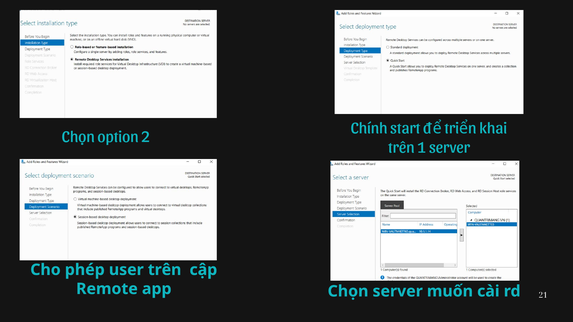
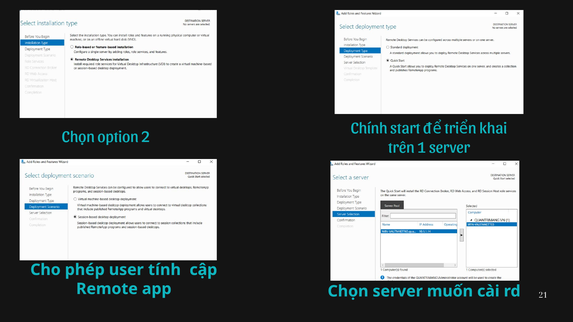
trên: trên -> tính (164, 270)
